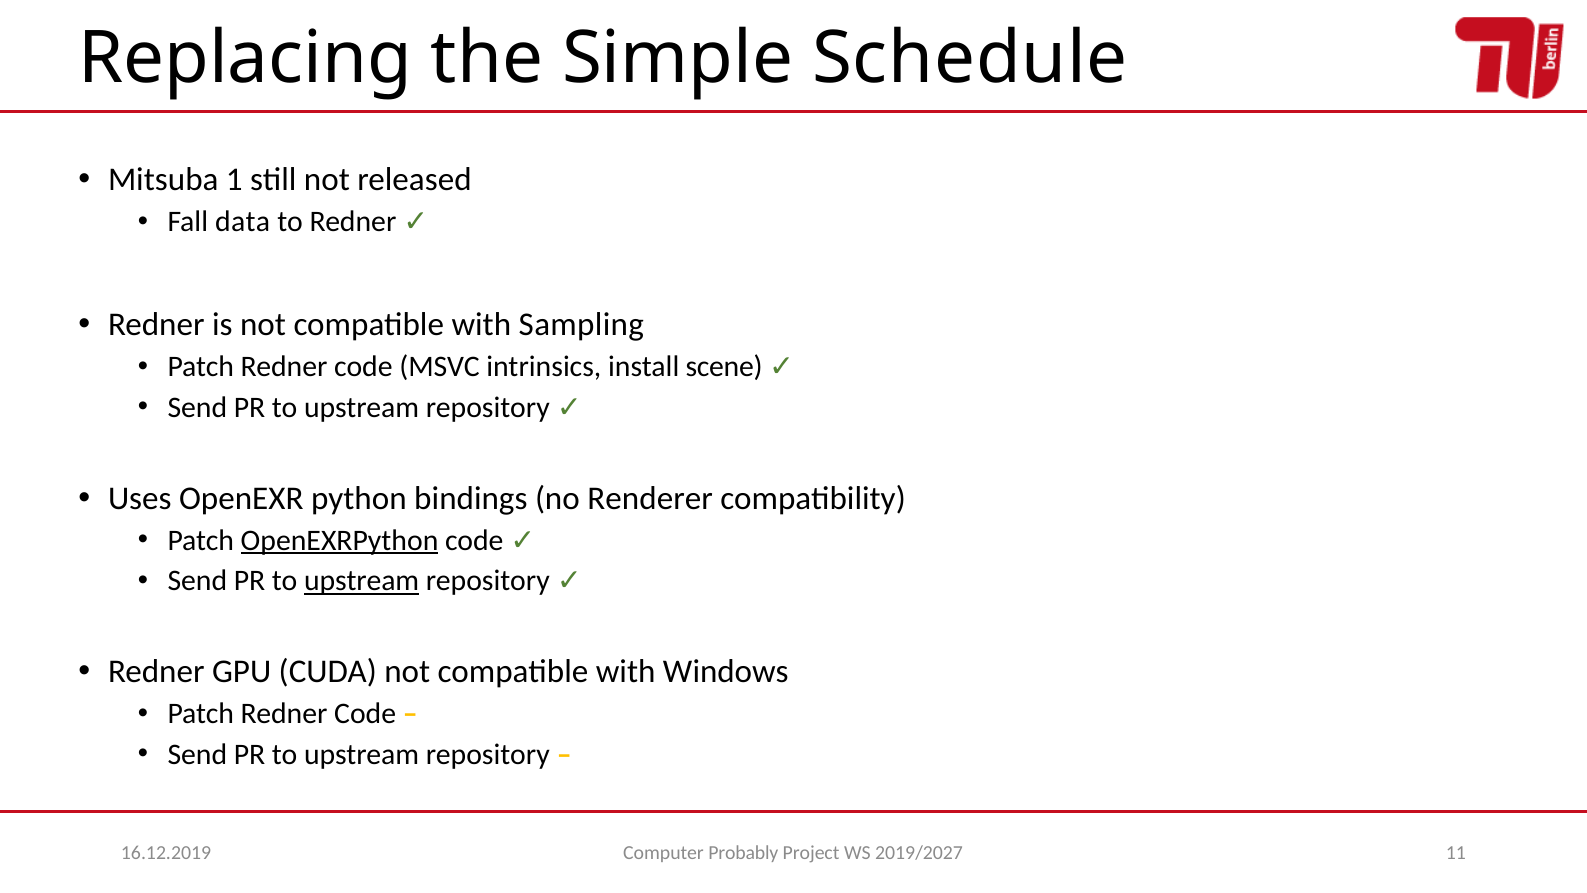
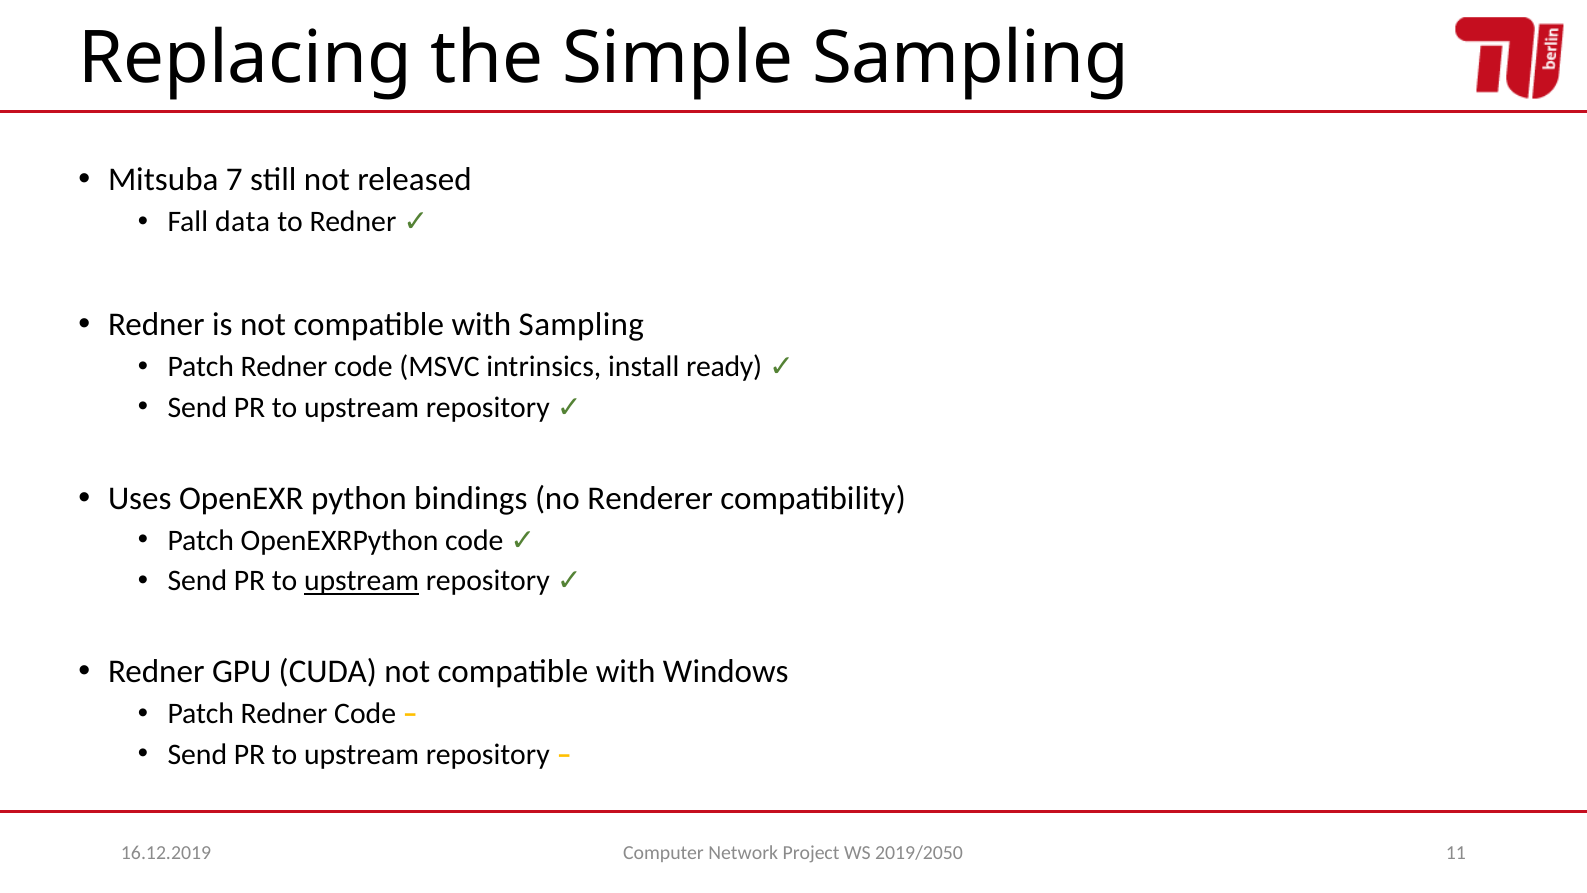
Simple Schedule: Schedule -> Sampling (971, 58)
1: 1 -> 7 (234, 180)
scene: scene -> ready (724, 367)
OpenEXRPython underline: present -> none (340, 540)
Probably: Probably -> Network (743, 852)
2019/2027: 2019/2027 -> 2019/2050 (919, 852)
